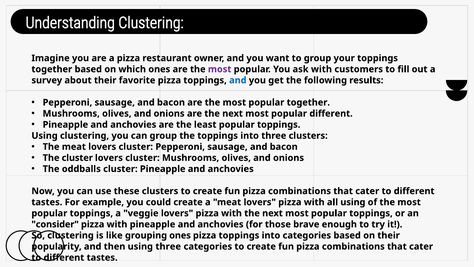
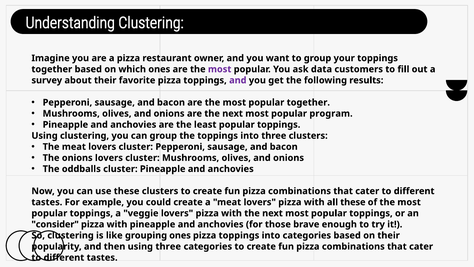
ask with: with -> data (321, 69)
and colour: blue -> purple (238, 80)
popular different: different -> program (331, 113)
The cluster: cluster -> onions (77, 158)
all using: using -> these (353, 202)
